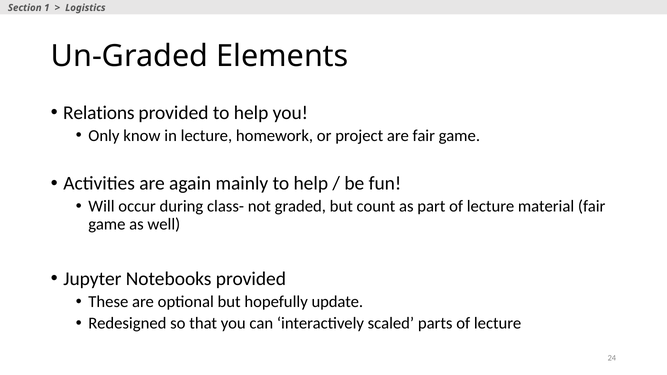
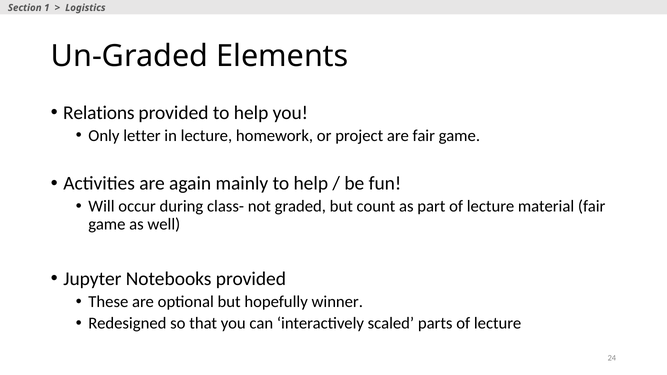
know: know -> letter (142, 136)
update: update -> winner (337, 302)
